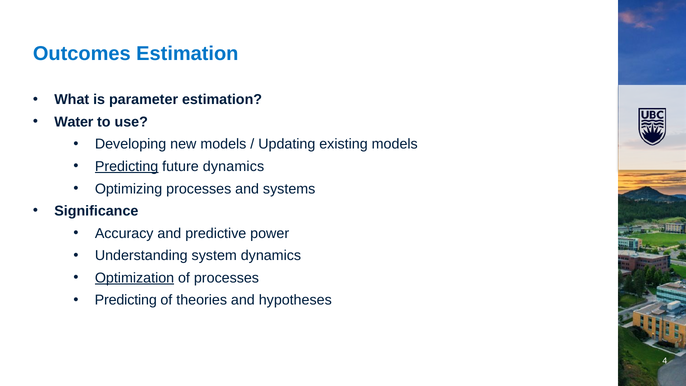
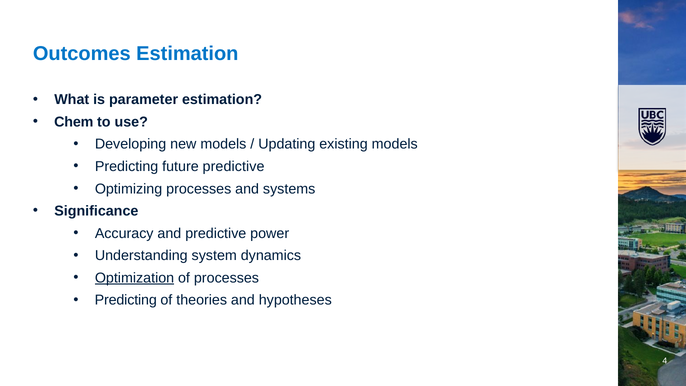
Water: Water -> Chem (74, 122)
Predicting underline: present -> none (127, 166)
future dynamics: dynamics -> predictive (234, 166)
